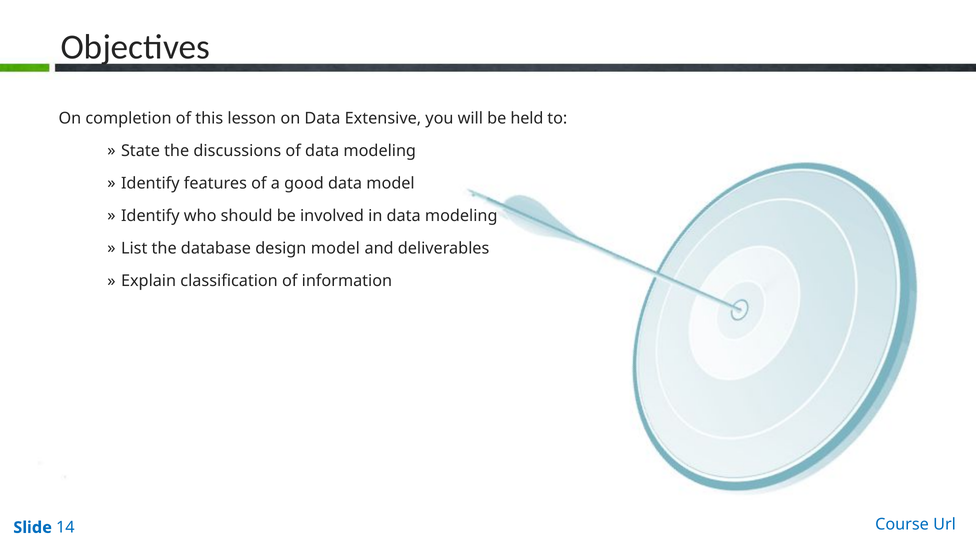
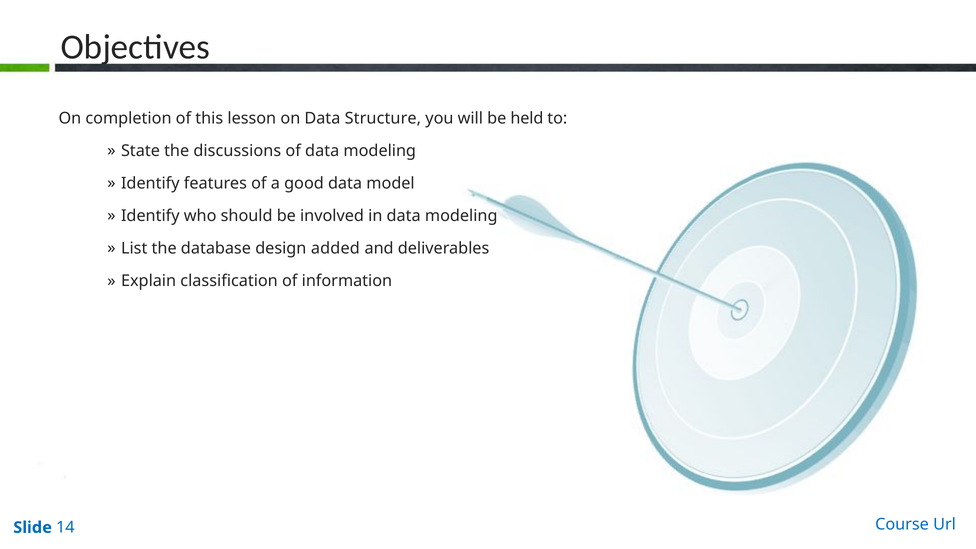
Extensive: Extensive -> Structure (383, 118)
design model: model -> added (335, 248)
